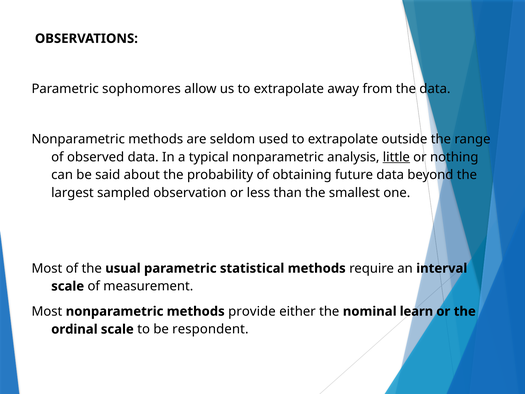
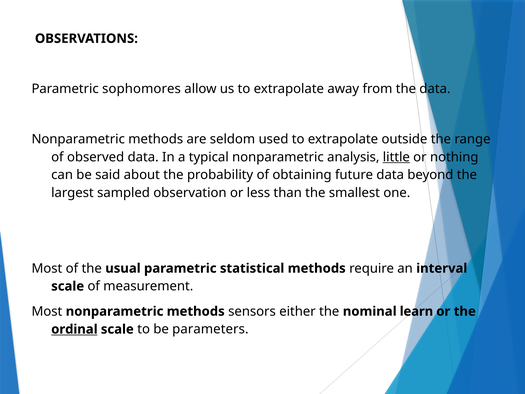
provide: provide -> sensors (252, 311)
ordinal underline: none -> present (74, 329)
respondent: respondent -> parameters (210, 329)
